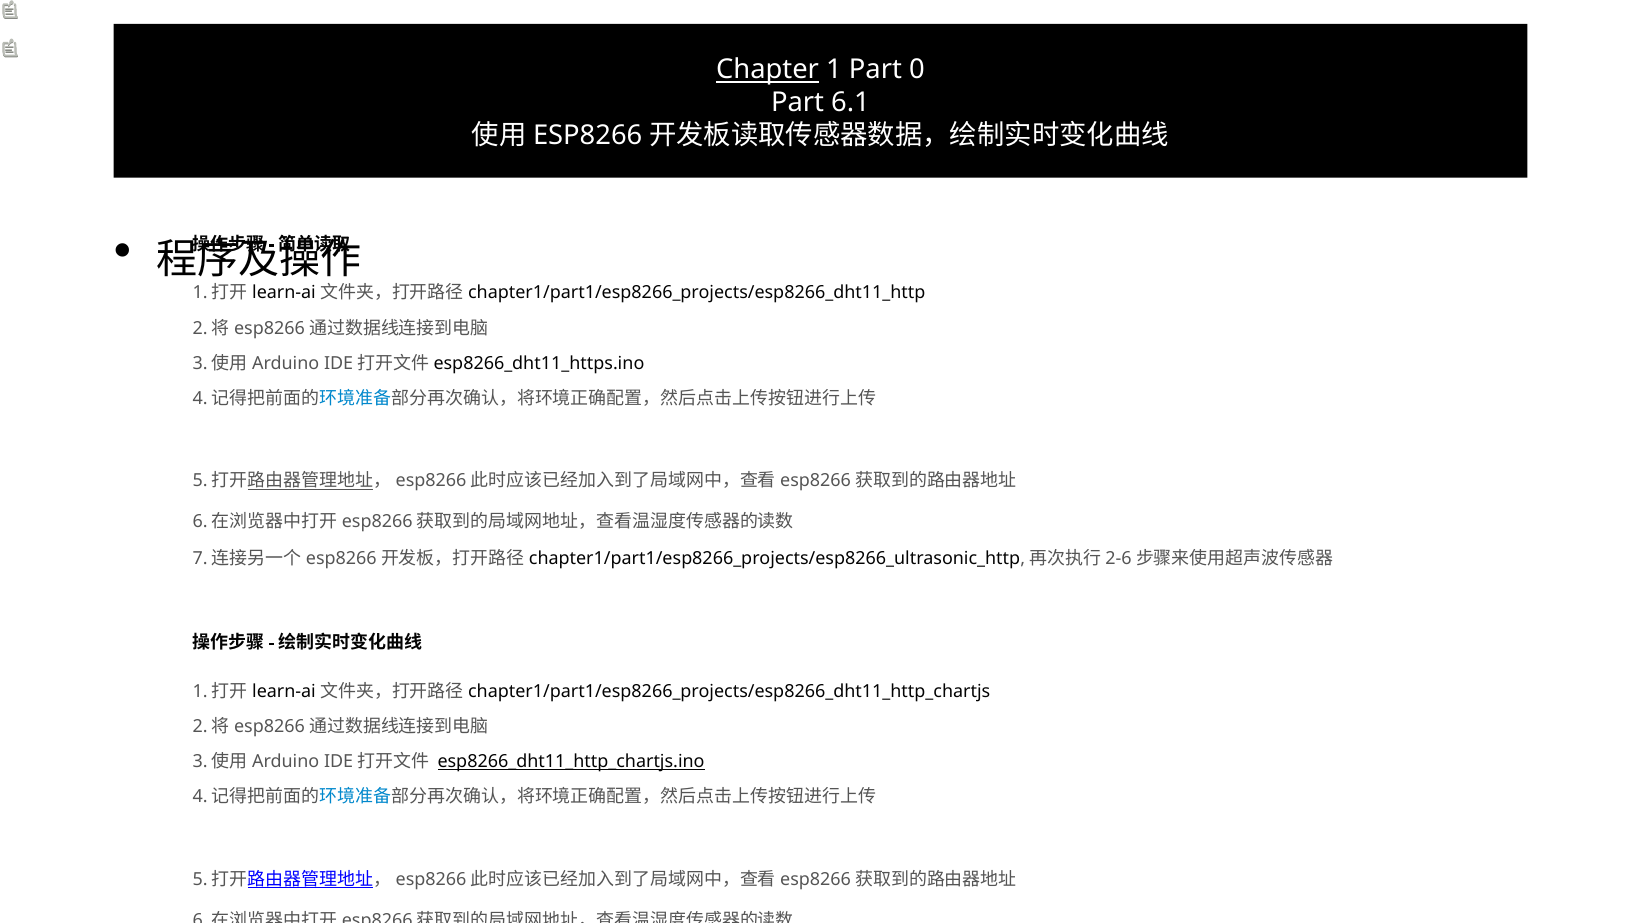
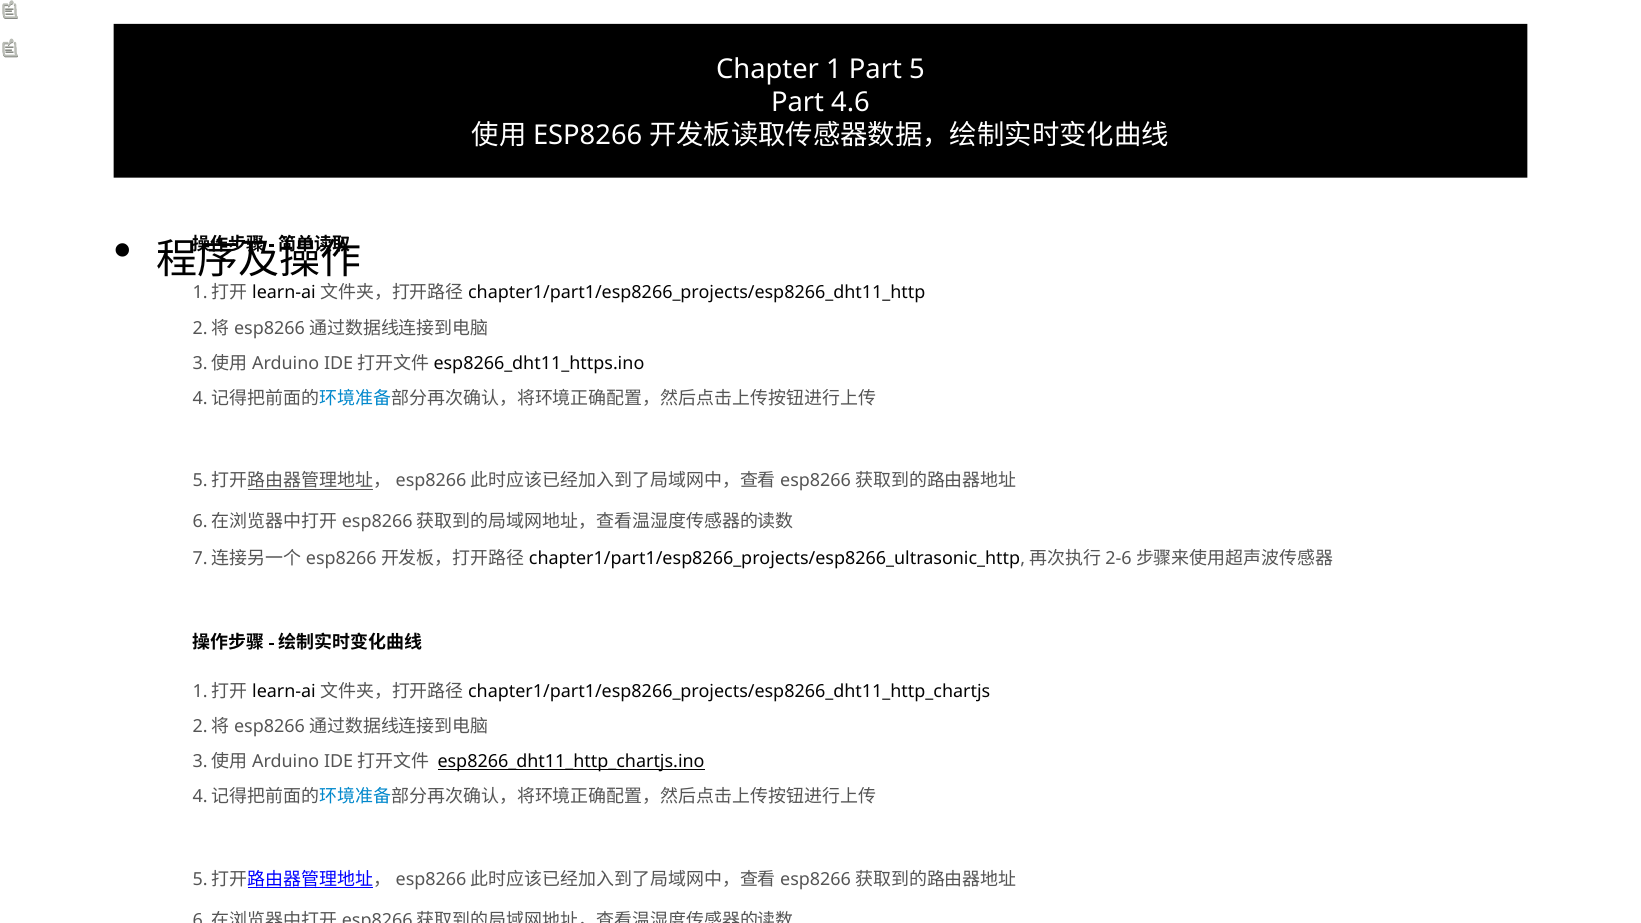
Chapter underline: present -> none (768, 70)
Part 0: 0 -> 5 (917, 70)
6.1: 6.1 -> 4.6 (851, 103)
